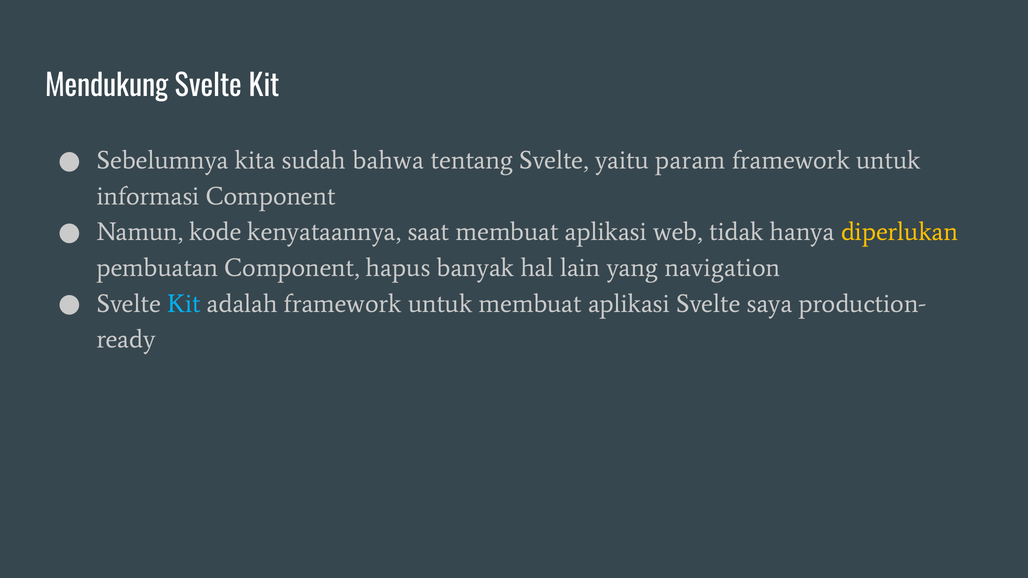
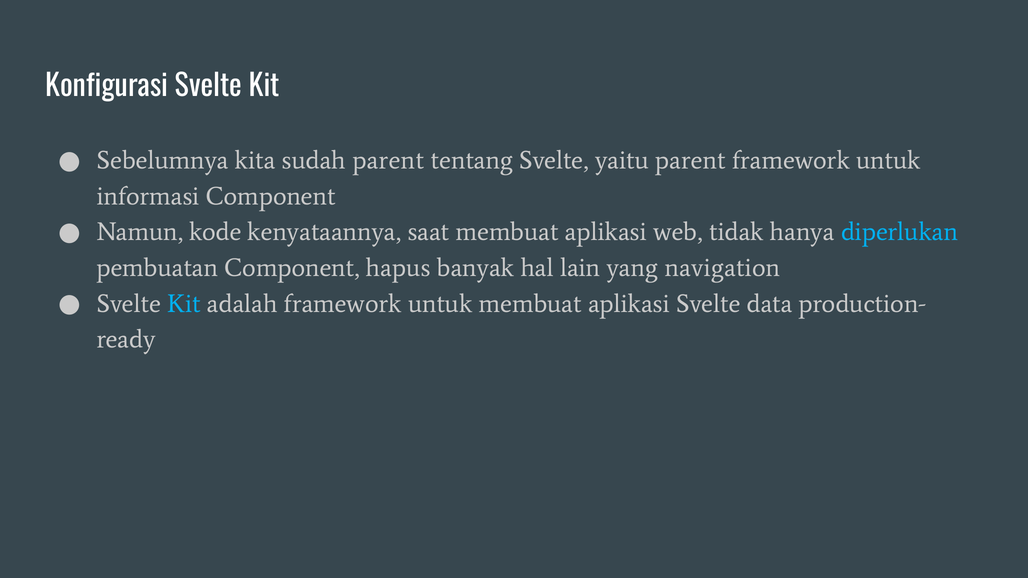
Mendukung: Mendukung -> Konfigurasi (107, 86)
sudah bahwa: bahwa -> parent (388, 160)
yaitu param: param -> parent (690, 160)
diperlukan colour: yellow -> light blue (899, 232)
saya: saya -> data (770, 304)
